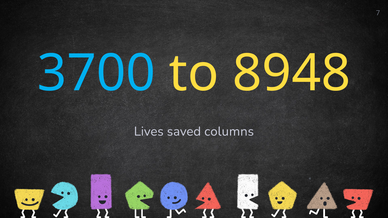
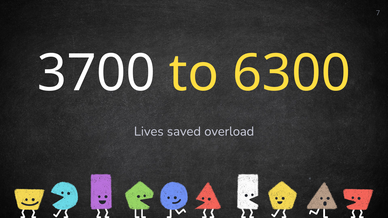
3700 colour: light blue -> white (96, 73)
8948: 8948 -> 6300 (292, 73)
columns: columns -> overload (229, 131)
